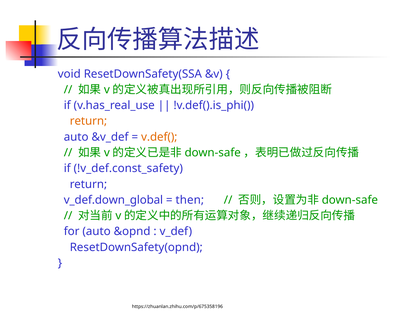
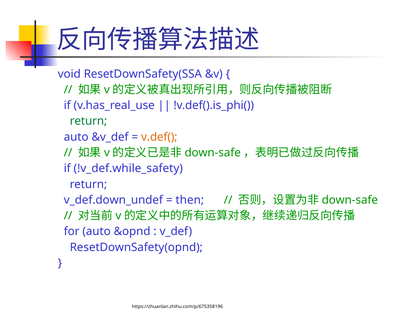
return colour: orange -> green (88, 121)
!v_def.const_safety: !v_def.const_safety -> !v_def.while_safety (128, 169)
v_def.down_global: v_def.down_global -> v_def.down_undef (113, 200)
